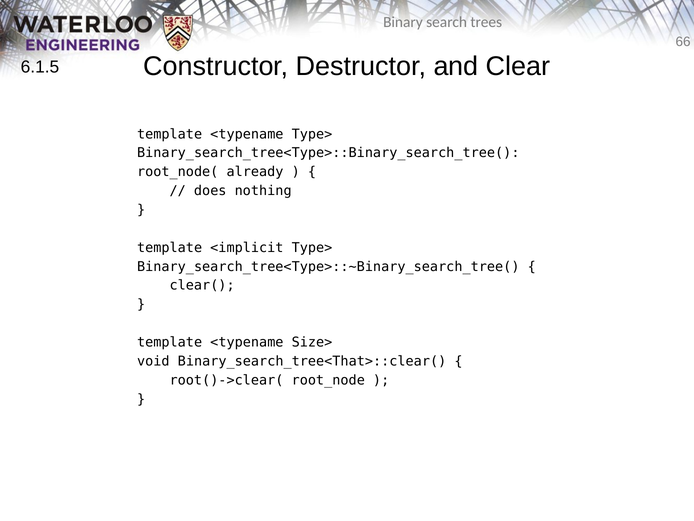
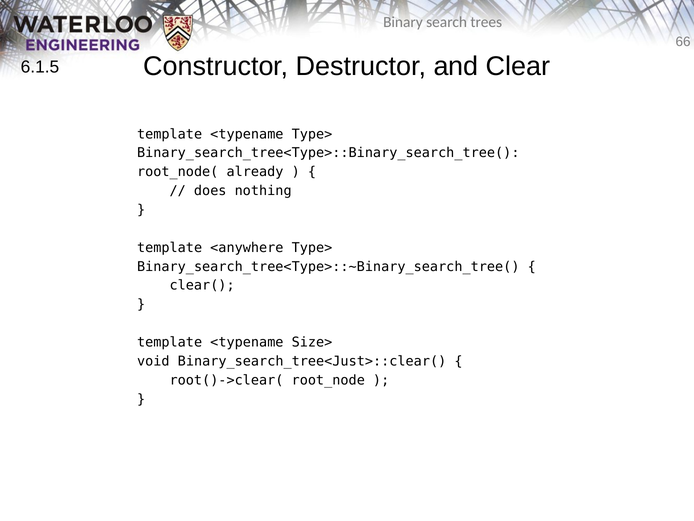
<implicit: <implicit -> <anywhere (247, 247)
Binary_search_tree<That>::clear(: Binary_search_tree<That>::clear( -> Binary_search_tree<Just>::clear( (312, 361)
